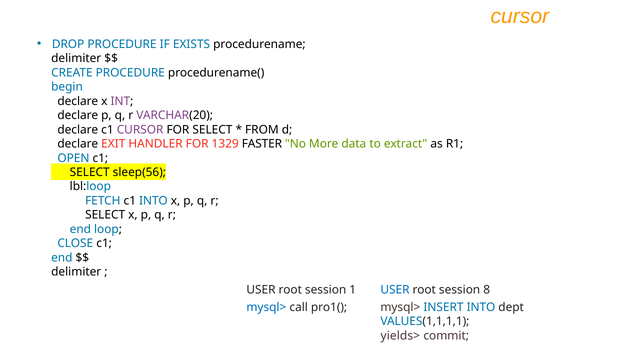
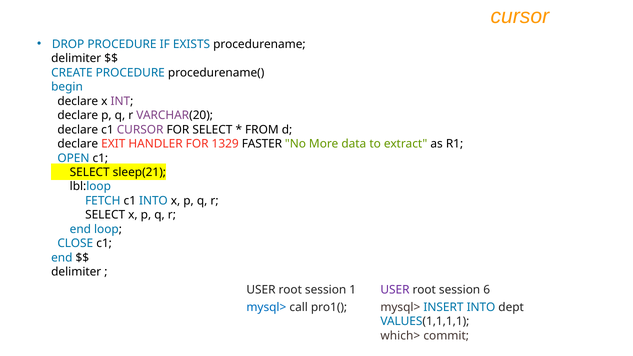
sleep(56: sleep(56 -> sleep(21 (139, 172)
USER colour: blue -> purple (395, 290)
8: 8 -> 6 (487, 290)
yields>: yields> -> which> (400, 336)
